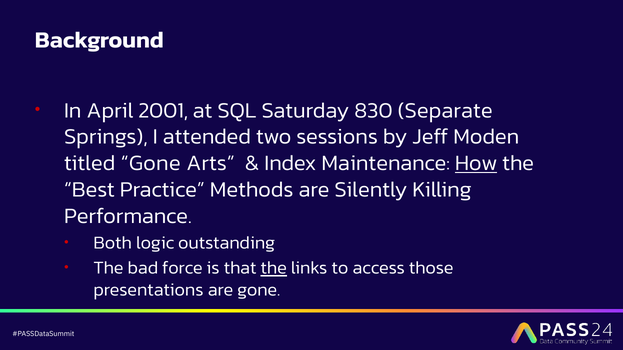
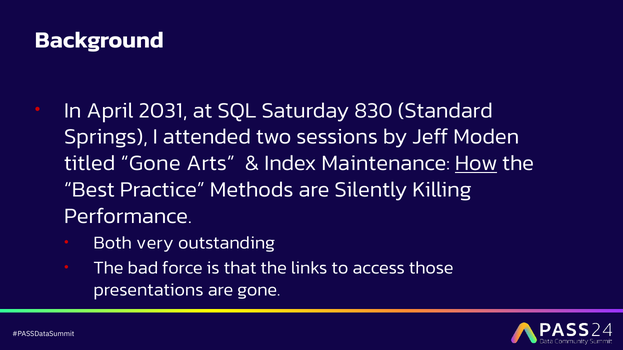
2001: 2001 -> 2031 (163, 110)
Separate: Separate -> Standard (445, 110)
logic: logic -> very (155, 243)
the underline: present -> none (274, 268)
